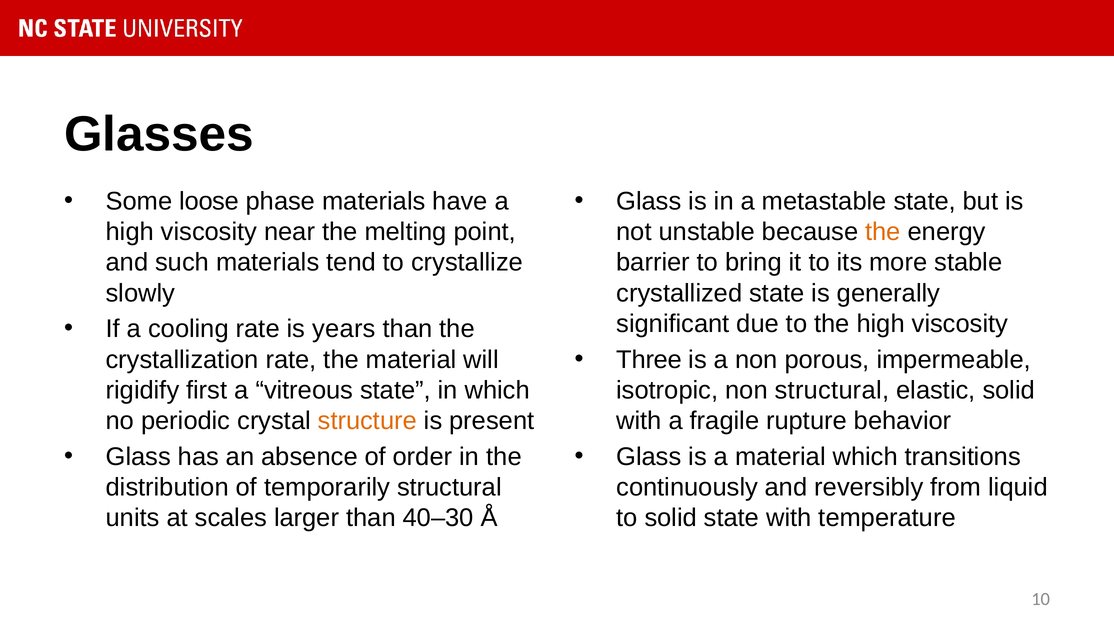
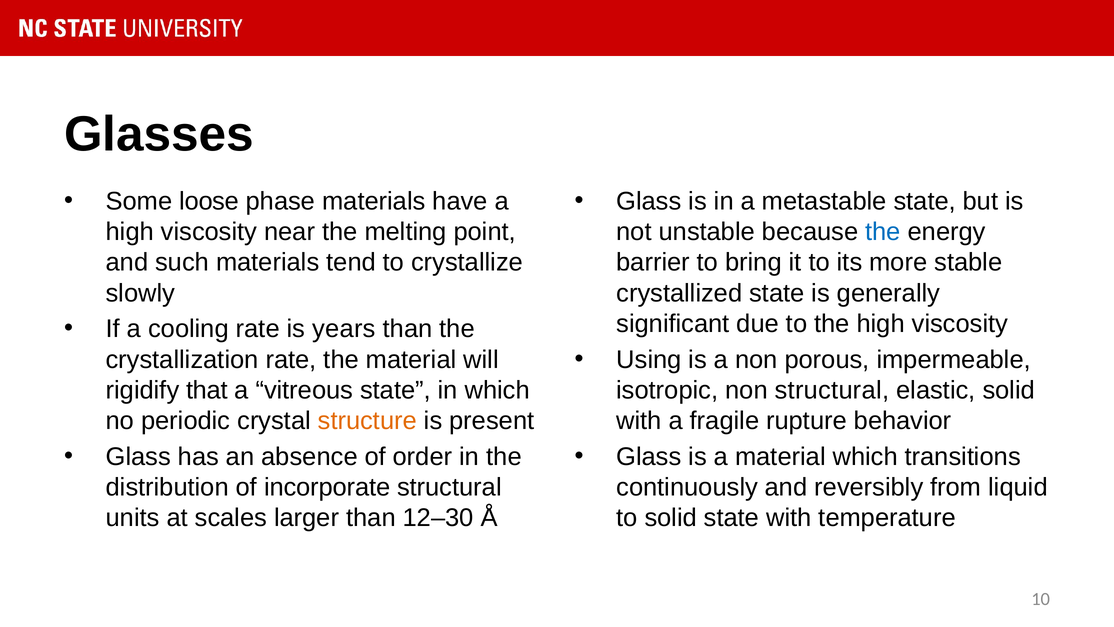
the colour: orange -> blue (883, 232)
Three: Three -> Using (649, 359)
first: first -> that (207, 390)
temporarily: temporarily -> incorporate (327, 487)
40–30: 40–30 -> 12–30 (438, 518)
